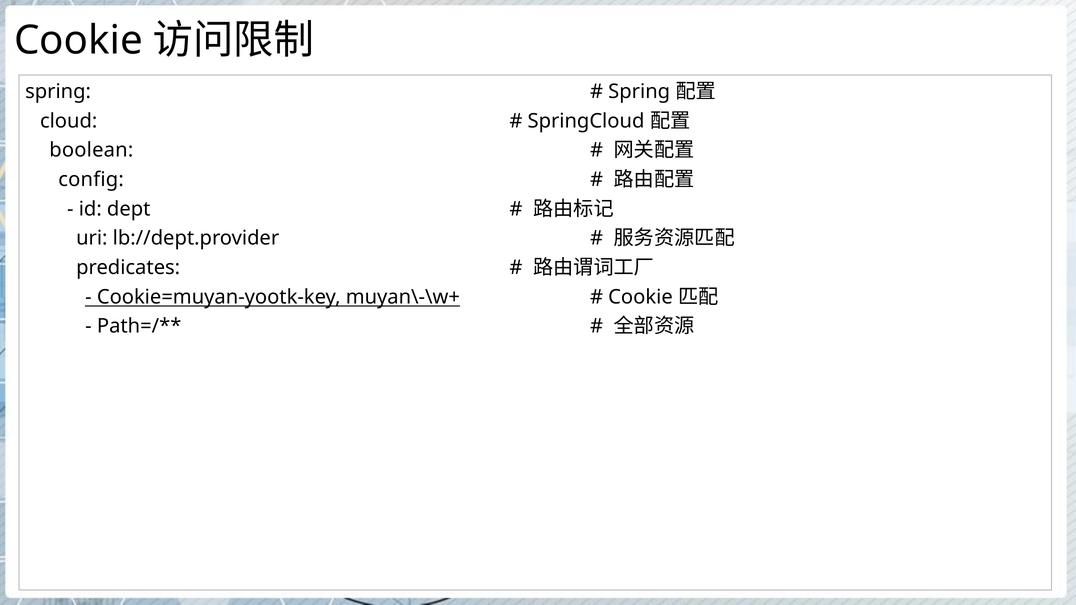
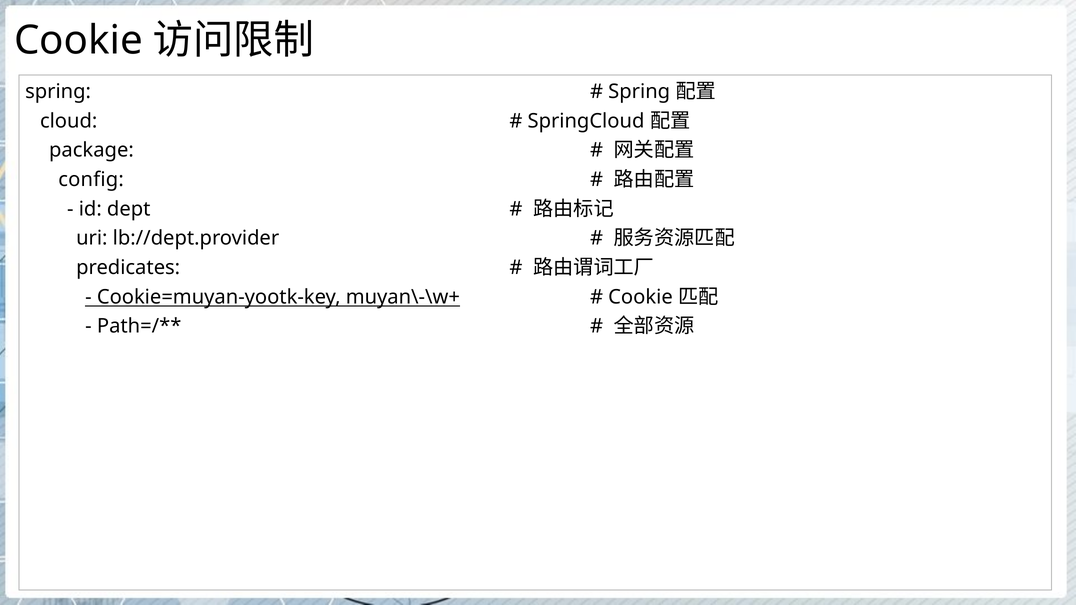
boolean: boolean -> package (91, 150)
